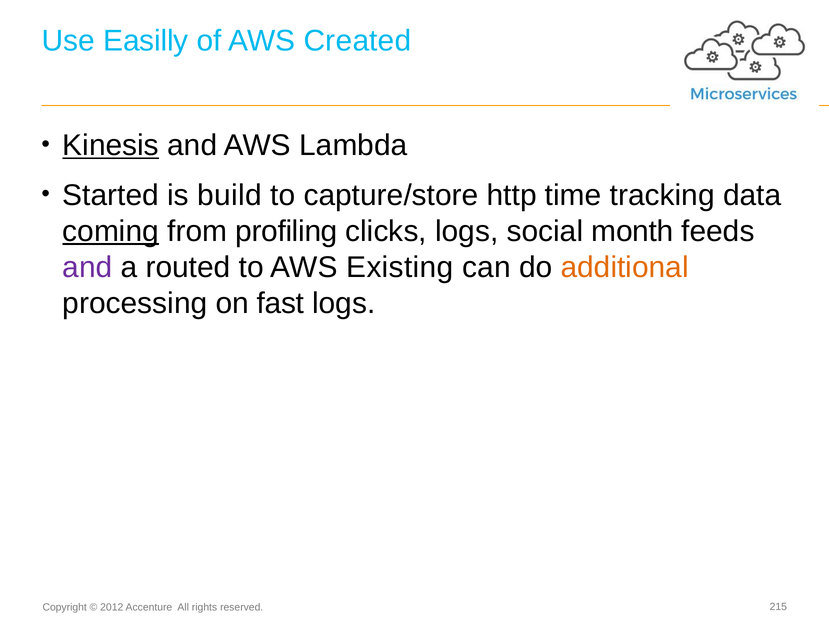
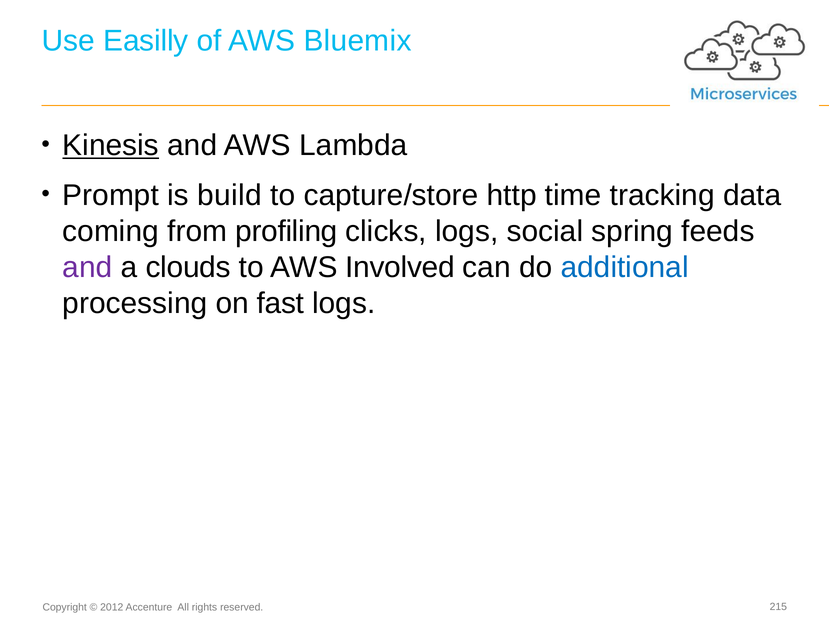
Created: Created -> Bluemix (358, 41)
Started: Started -> Prompt (111, 195)
coming underline: present -> none (111, 231)
month: month -> spring (632, 231)
routed: routed -> clouds (188, 267)
Existing: Existing -> Involved (400, 267)
additional colour: orange -> blue (625, 267)
